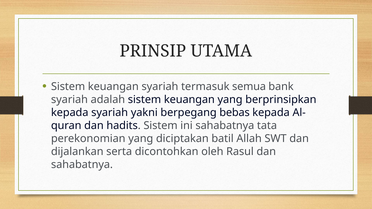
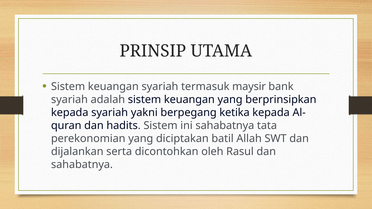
semua: semua -> maysir (249, 87)
bebas: bebas -> ketika (235, 113)
